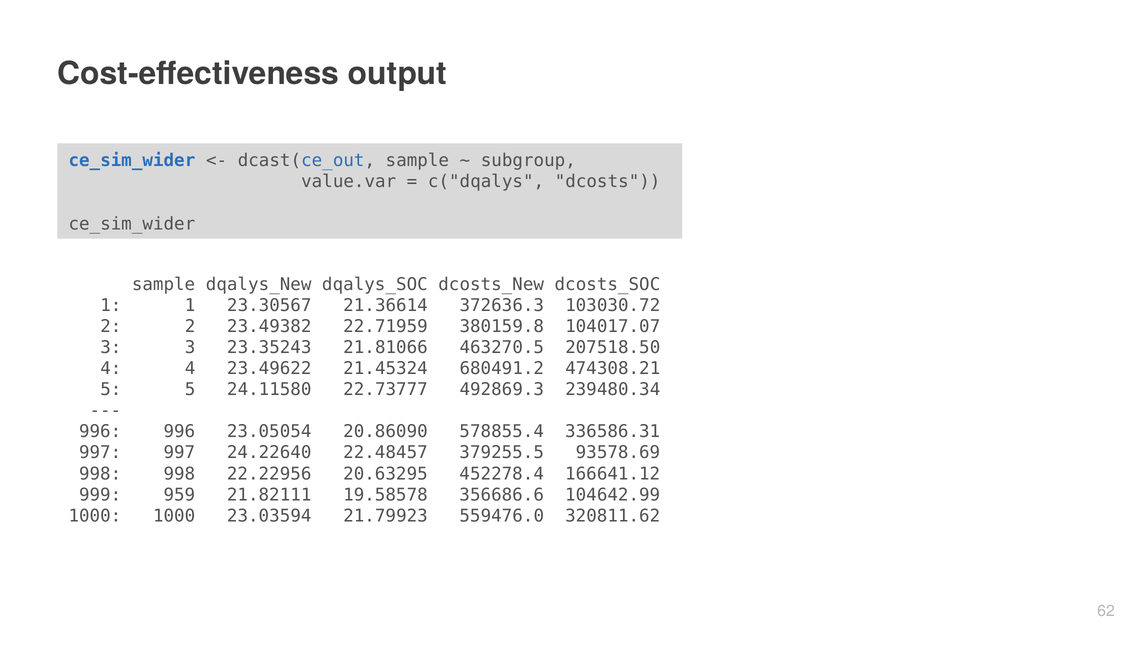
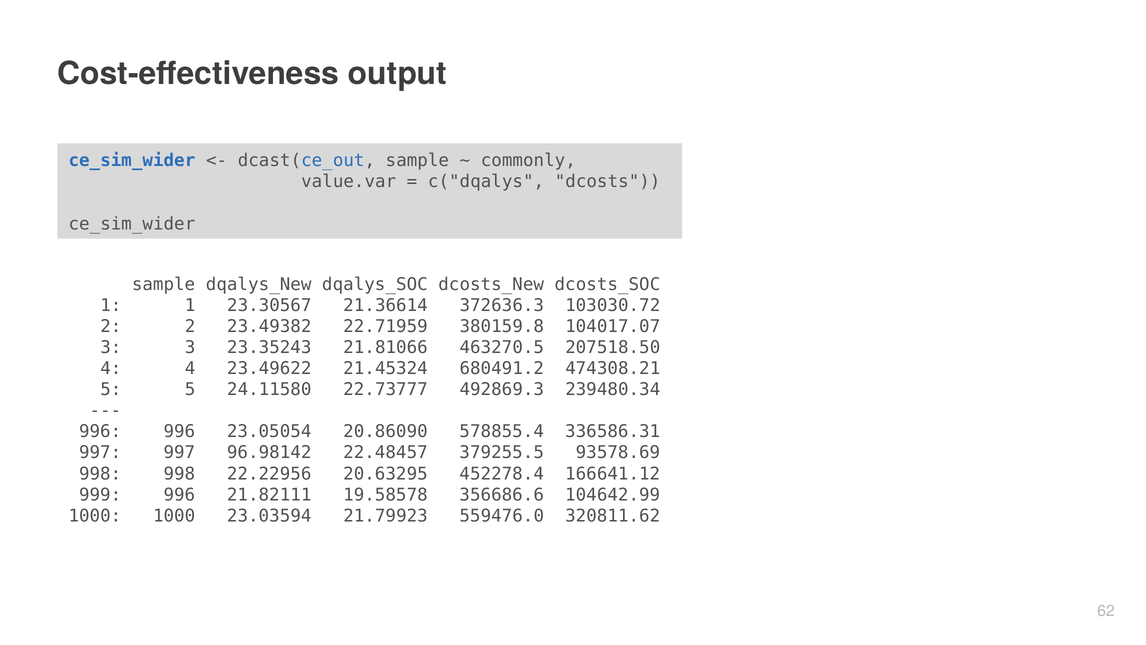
subgroup: subgroup -> commonly (528, 161)
24.22640: 24.22640 -> 96.98142 (269, 452)
999 959: 959 -> 996 (179, 494)
